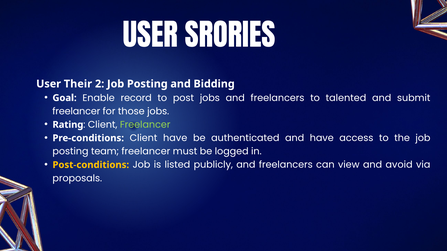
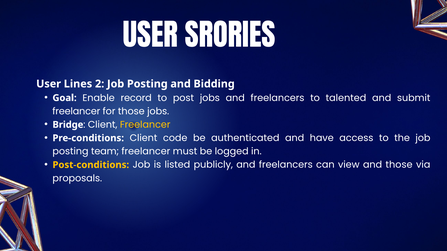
Their: Their -> Lines (78, 84)
Rating: Rating -> Bridge (68, 125)
Freelancer colour: light green -> yellow (145, 125)
Client have: have -> code (175, 138)
and avoid: avoid -> those (399, 165)
